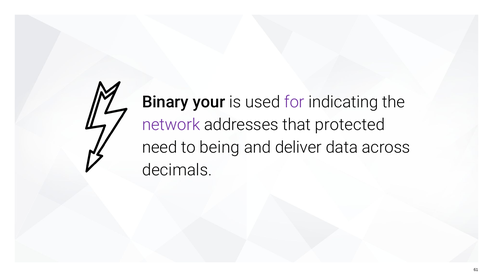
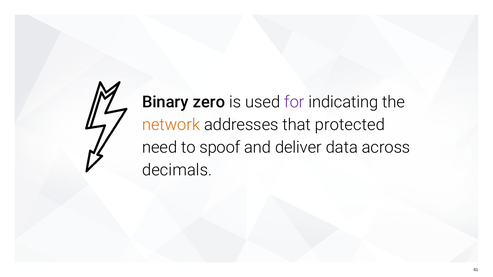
your: your -> zero (209, 102)
network colour: purple -> orange (171, 125)
being: being -> spoof (220, 148)
